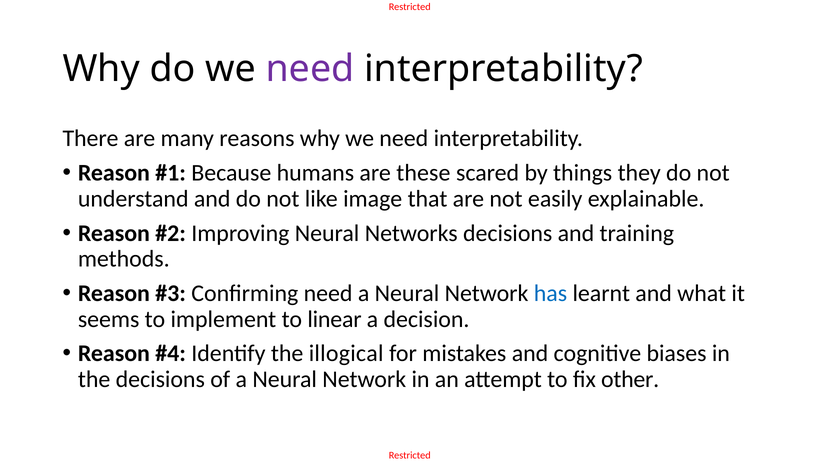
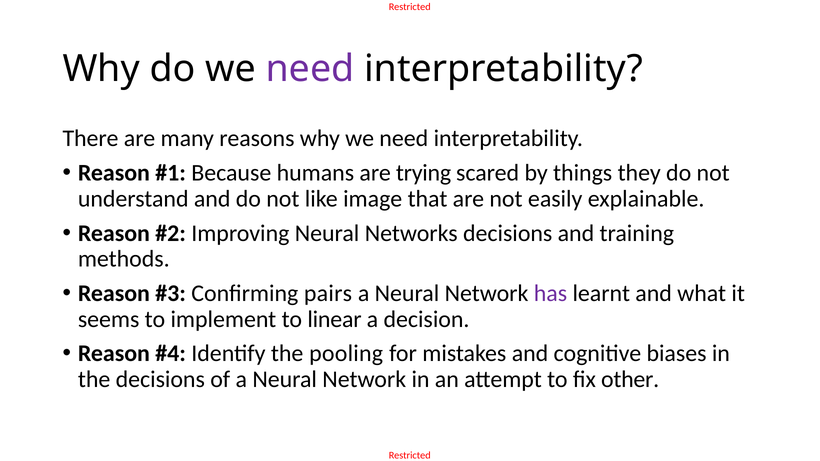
these: these -> trying (424, 173)
Confirming need: need -> pairs (328, 293)
has colour: blue -> purple (550, 293)
illogical: illogical -> pooling (346, 354)
